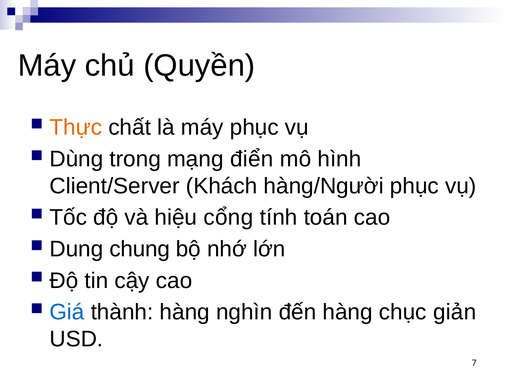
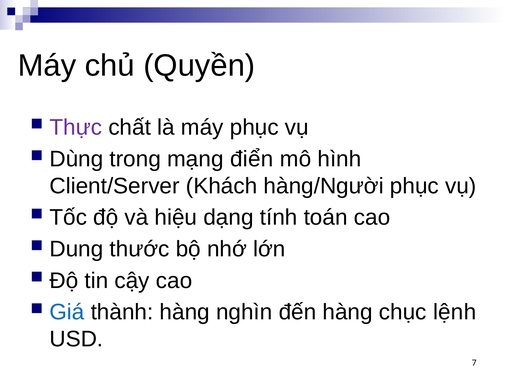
Thực colour: orange -> purple (76, 127)
cổng: cổng -> dạng (229, 218)
chung: chung -> thước (140, 249)
giản: giản -> lệnh (455, 312)
